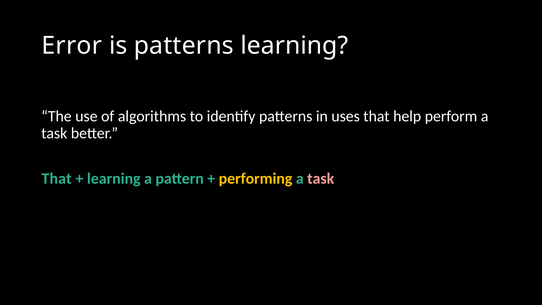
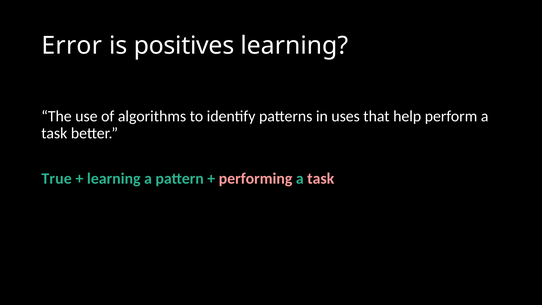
is patterns: patterns -> positives (184, 46)
That: That -> True (57, 179)
performing colour: yellow -> pink (256, 179)
